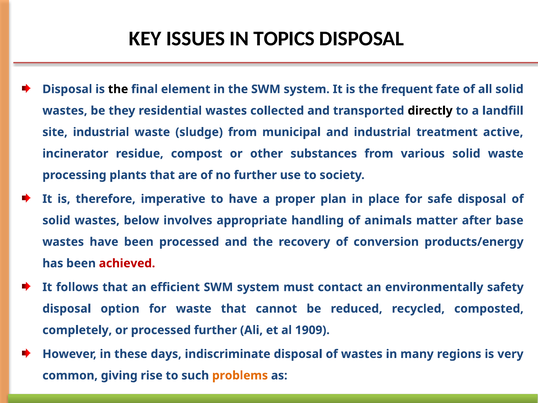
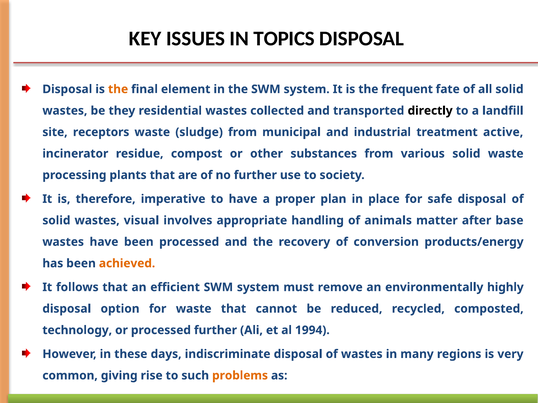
the colour: black -> orange (118, 89)
site industrial: industrial -> receptors (101, 132)
below: below -> visual (141, 221)
achieved colour: red -> orange (127, 264)
contact: contact -> remove (340, 288)
safety: safety -> highly (505, 288)
completely: completely -> technology (77, 331)
1909: 1909 -> 1994 (312, 331)
